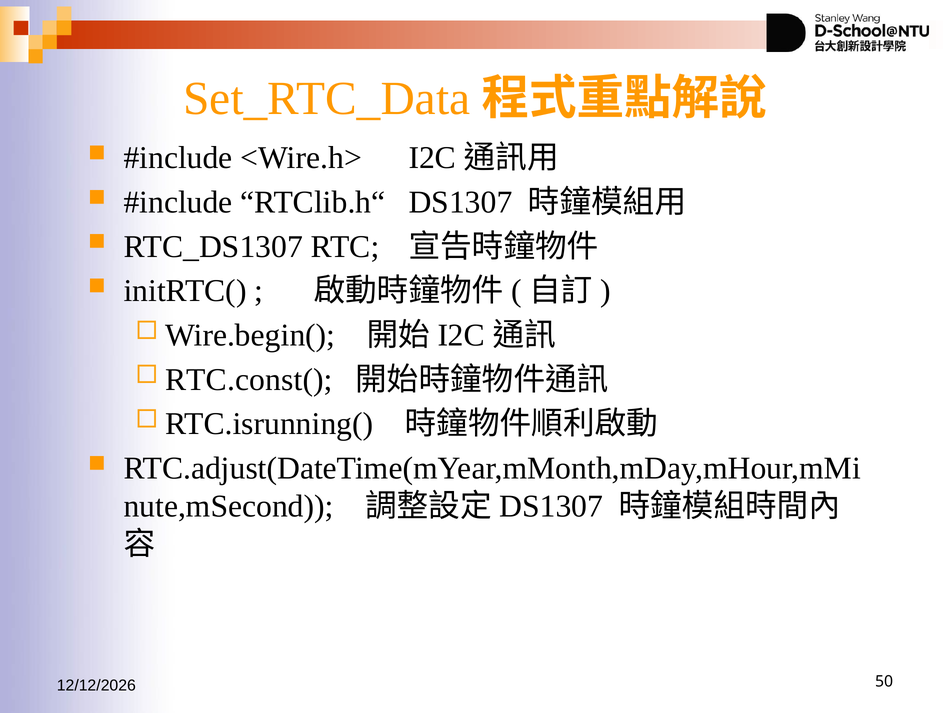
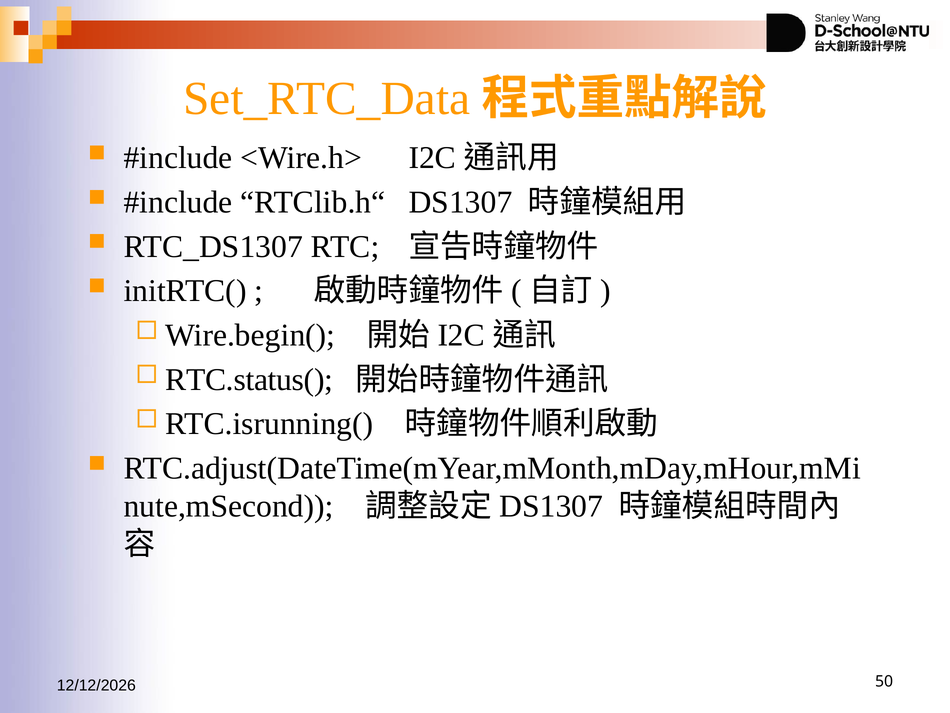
RTC.const(: RTC.const( -> RTC.status( (249, 379)
